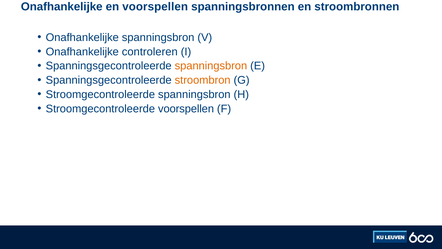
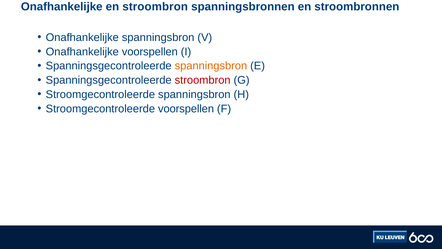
en voorspellen: voorspellen -> stroombron (155, 7)
Onafhankelijke controleren: controleren -> voorspellen (150, 52)
stroombron colour: orange -> red (203, 80)
